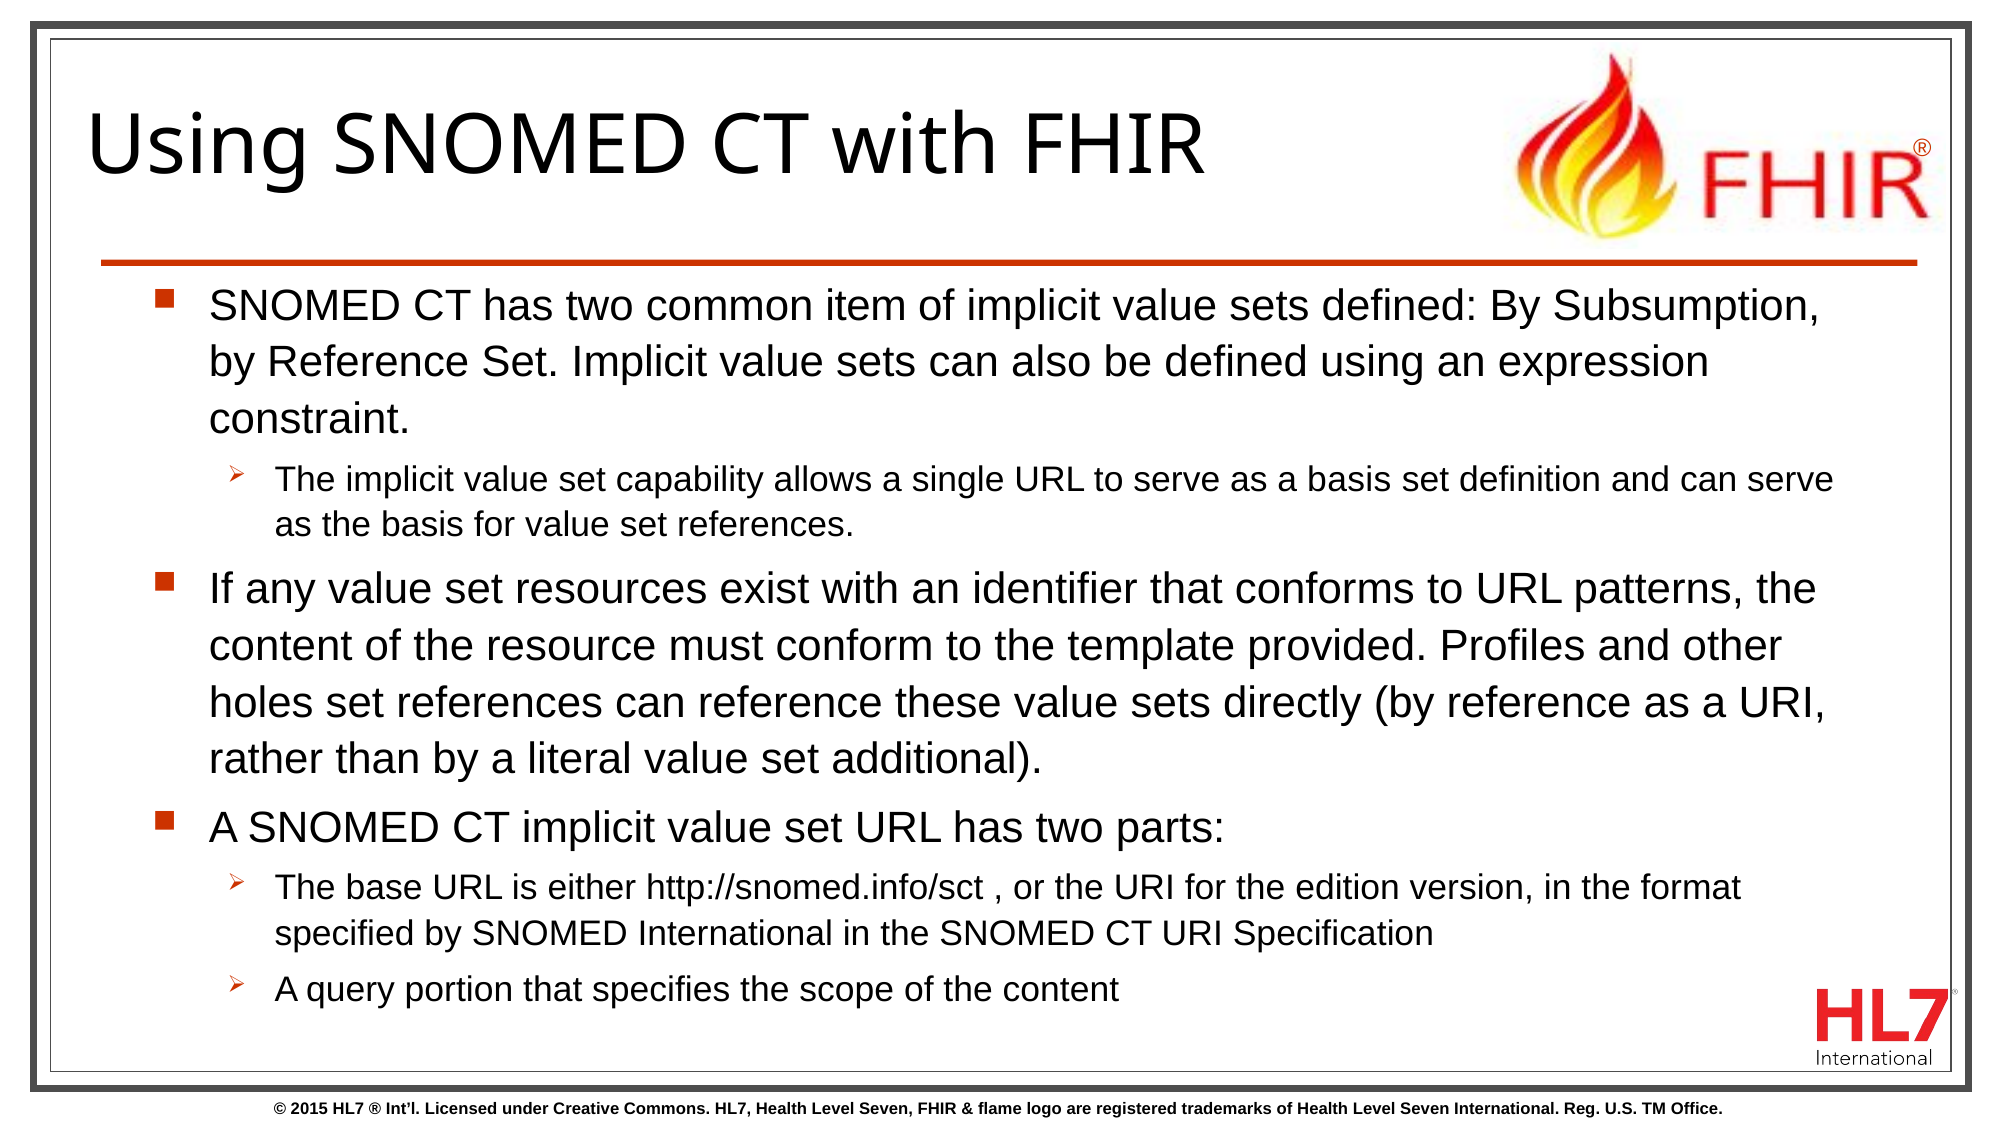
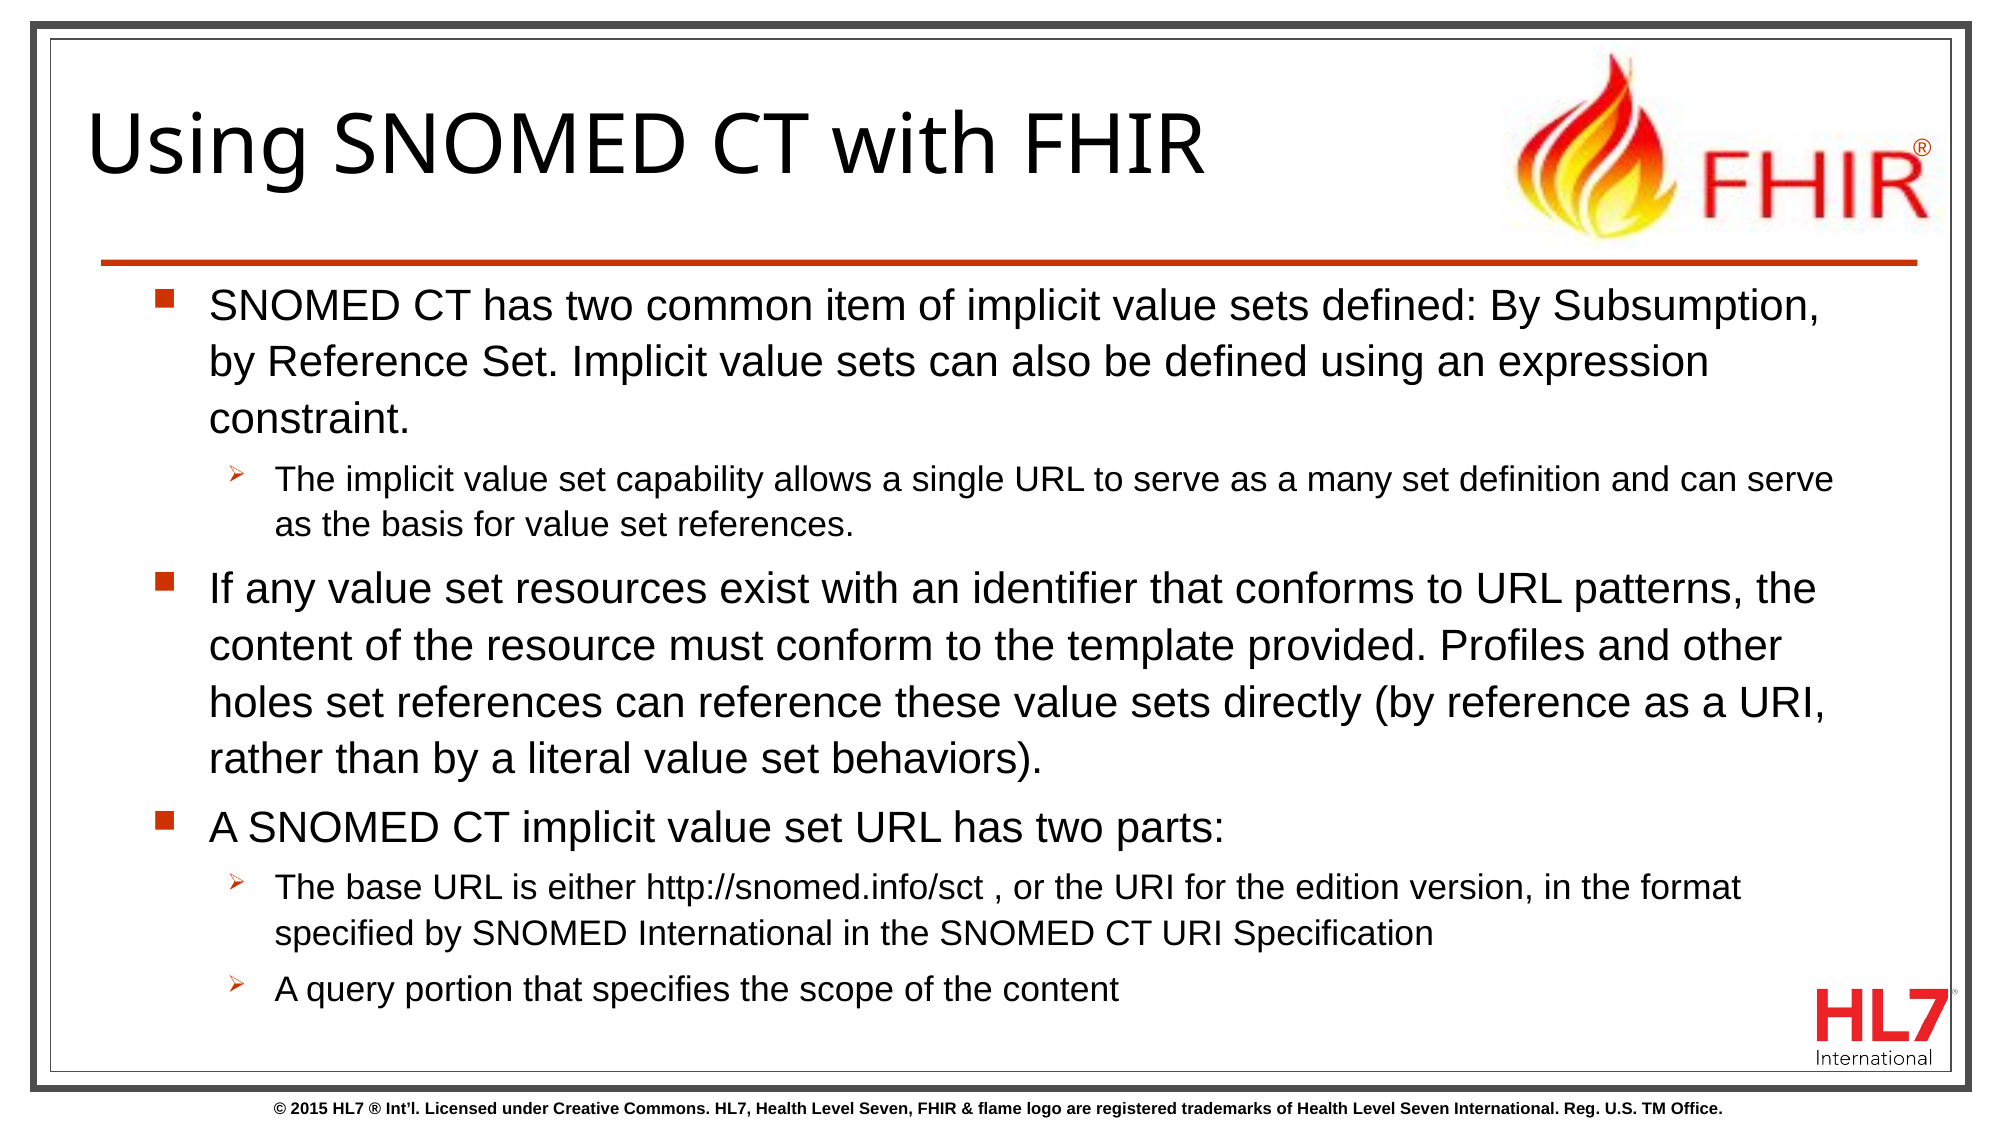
a basis: basis -> many (1350, 479)
additional: additional -> behaviors (937, 760)
